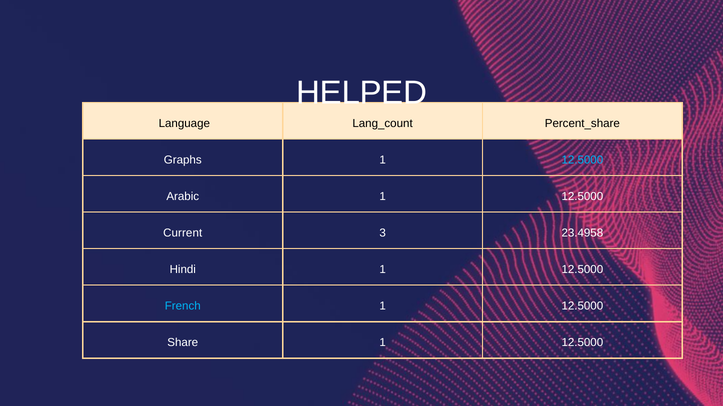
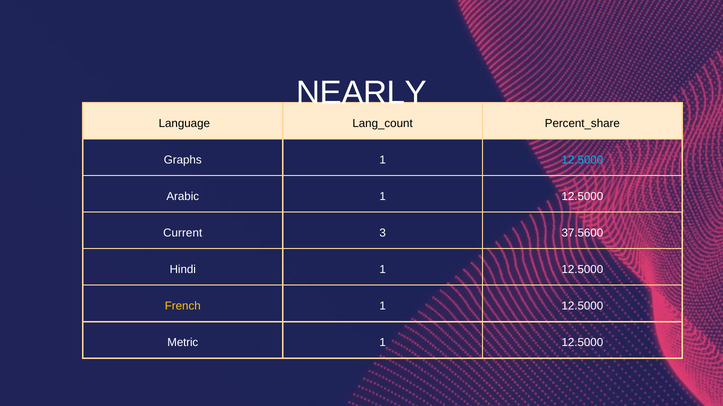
HELPED: HELPED -> NEARLY (362, 93)
23.4958: 23.4958 -> 37.5600 (582, 233)
French colour: light blue -> yellow (183, 307)
Share: Share -> Metric (183, 343)
